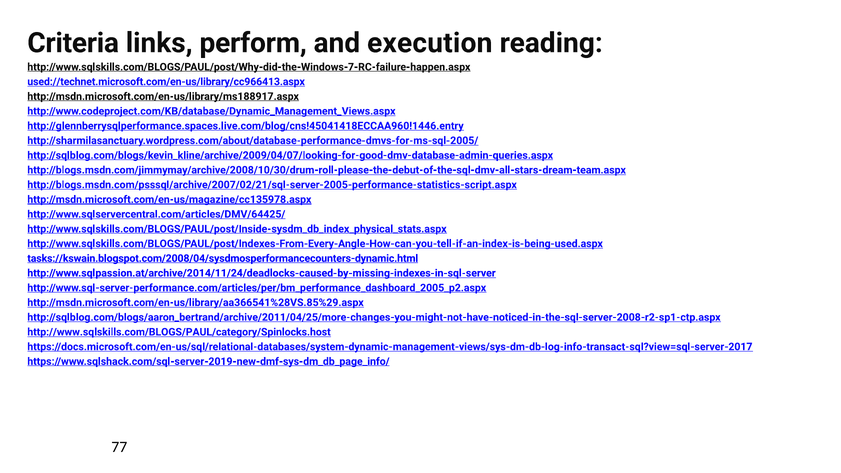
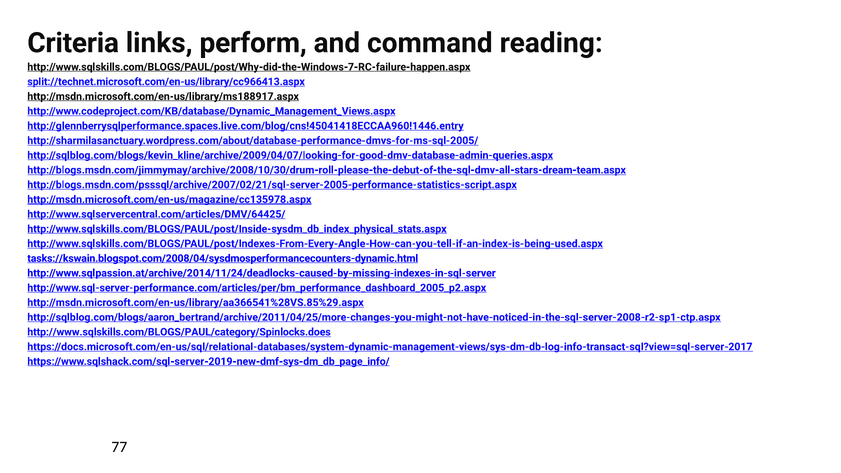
execution: execution -> command (430, 43)
used://technet.microsoft.com/en-us/library/cc966413.aspx: used://technet.microsoft.com/en-us/library/cc966413.aspx -> split://technet.microsoft.com/en-us/library/cc966413.aspx (166, 82)
http://www.sqlskills.com/BLOGS/PAUL/category/Spinlocks.host: http://www.sqlskills.com/BLOGS/PAUL/category/Spinlocks.host -> http://www.sqlskills.com/BLOGS/PAUL/category/Spinlocks.does (179, 332)
